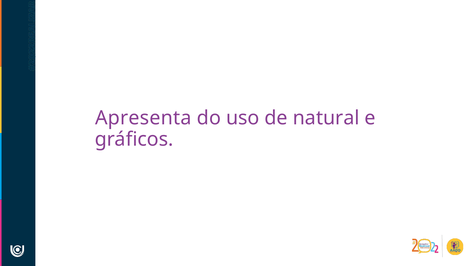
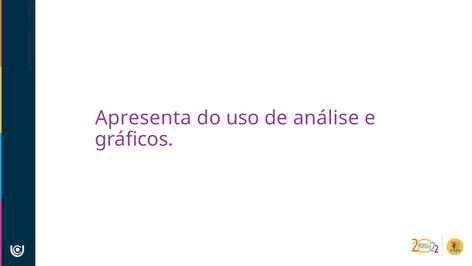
natural: natural -> análise (326, 118)
